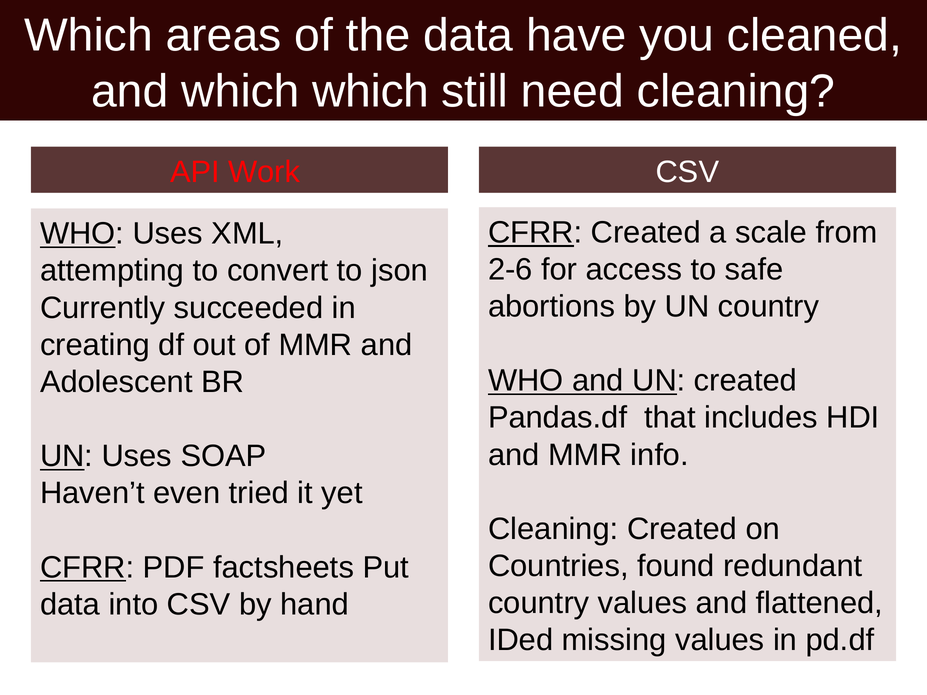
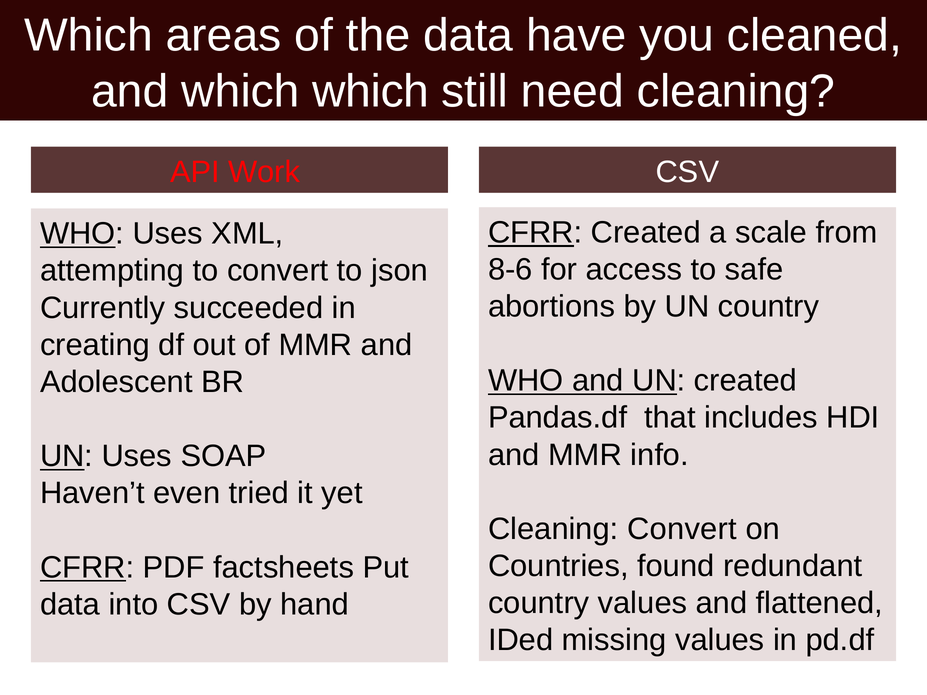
2-6: 2-6 -> 8-6 (510, 270)
Cleaning Created: Created -> Convert (682, 529)
